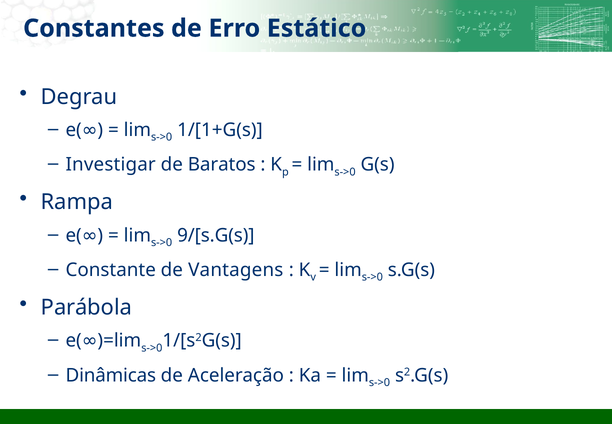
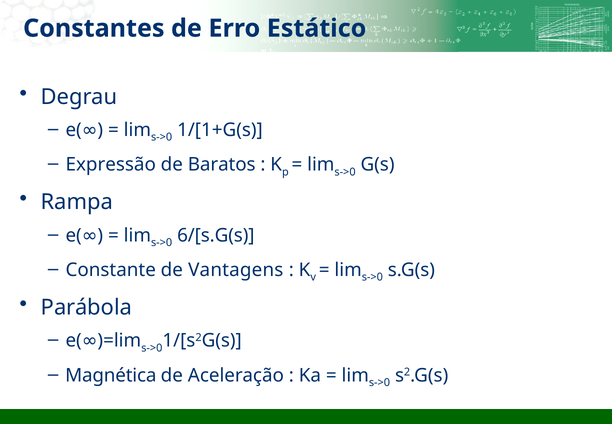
Investigar: Investigar -> Expressão (111, 165)
9/[s.G(s: 9/[s.G(s -> 6/[s.G(s (216, 235)
Dinâmicas: Dinâmicas -> Magnética (111, 375)
